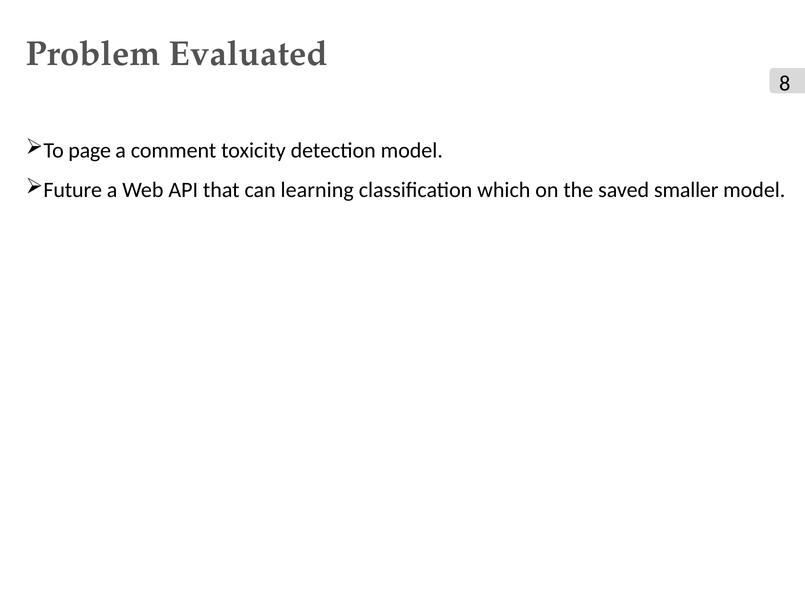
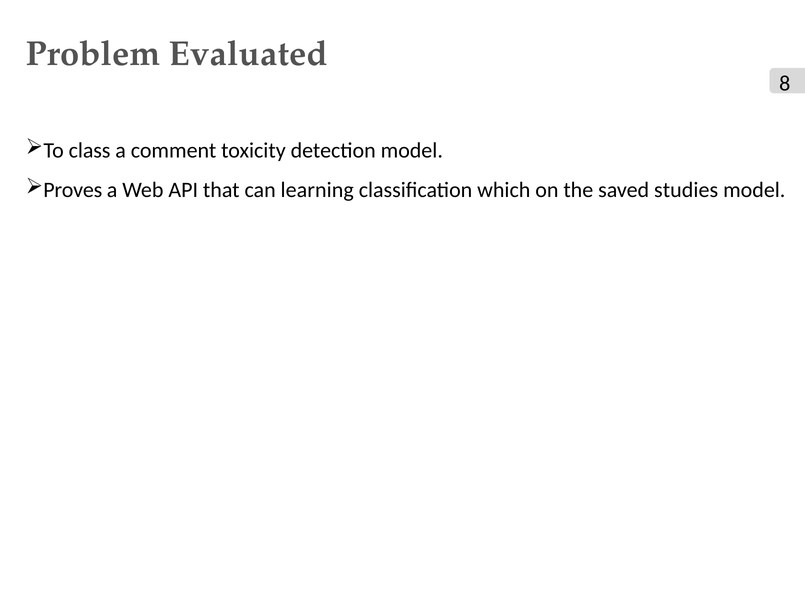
page: page -> class (90, 151)
Future: Future -> Proves (73, 190)
smaller: smaller -> studies (686, 190)
